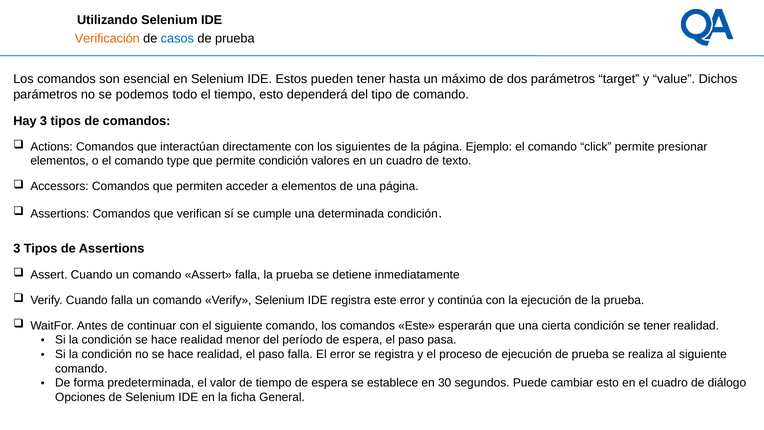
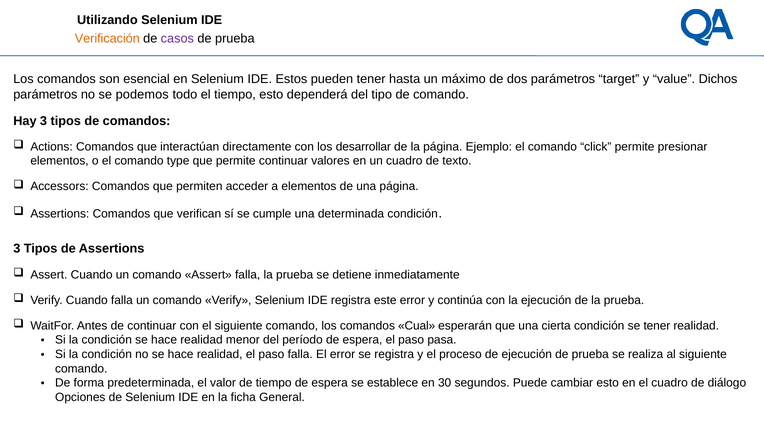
casos colour: blue -> purple (177, 39)
siguientes: siguientes -> desarrollar (363, 147)
permite condición: condición -> continuar (283, 161)
comandos Este: Este -> Cual (417, 325)
